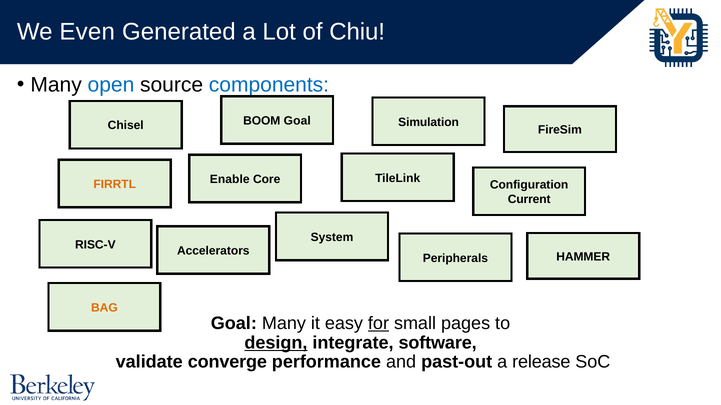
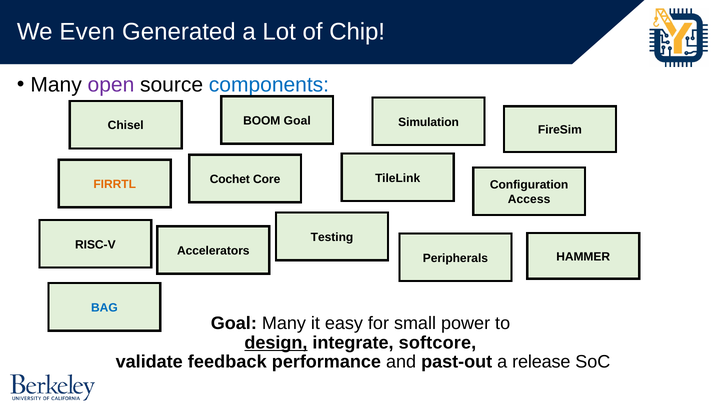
Chiu: Chiu -> Chip (357, 32)
open colour: blue -> purple (111, 85)
Enable: Enable -> Cochet (230, 180)
Current: Current -> Access (529, 200)
System: System -> Testing (332, 238)
BAG colour: orange -> blue (104, 308)
for underline: present -> none (379, 324)
pages: pages -> power (466, 324)
software: software -> softcore (437, 343)
converge: converge -> feedback (227, 363)
